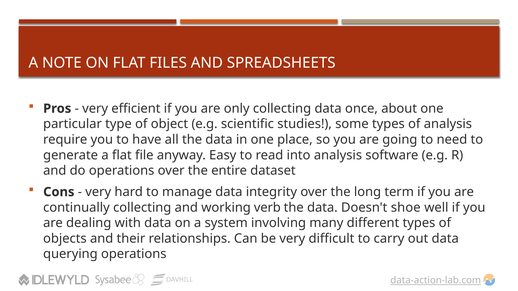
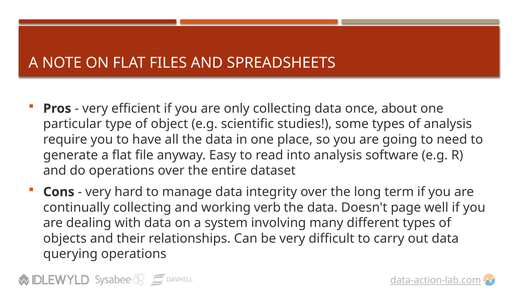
shoe: shoe -> page (406, 208)
